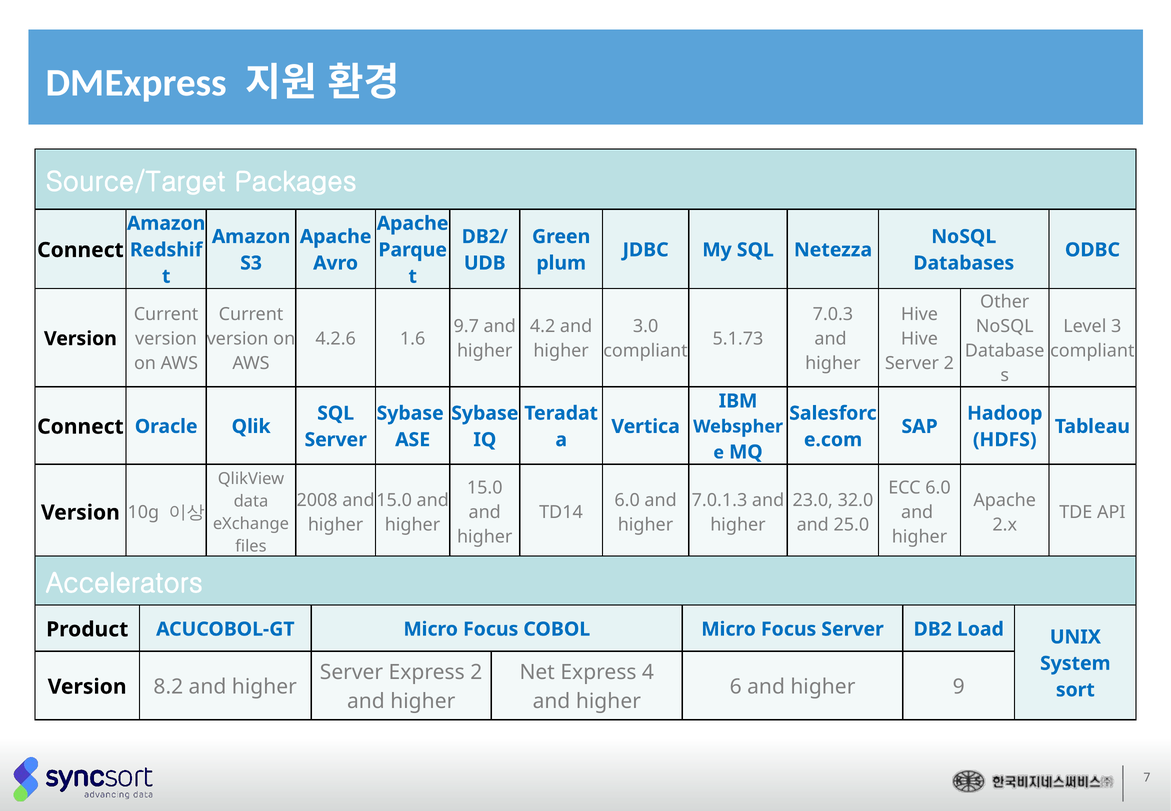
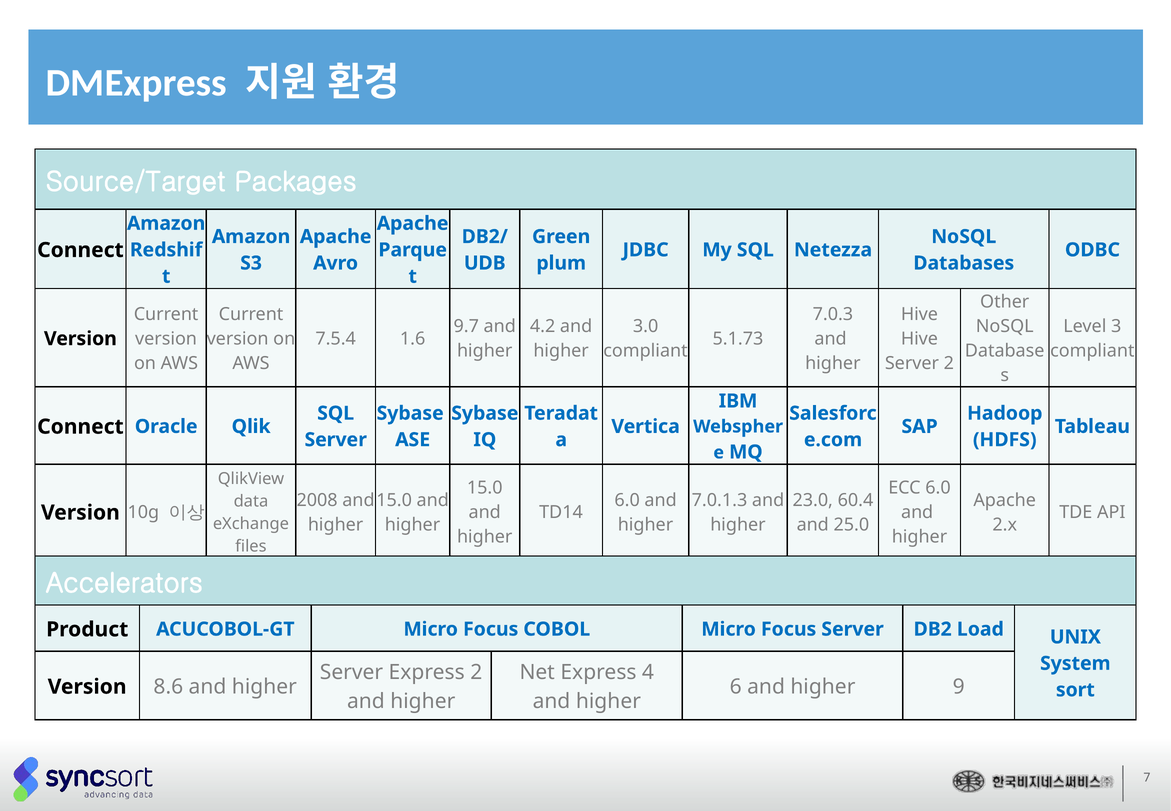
4.2.6: 4.2.6 -> 7.5.4 (336, 339)
32.0: 32.0 -> 60.4 (855, 500)
8.2: 8.2 -> 8.6 (168, 687)
